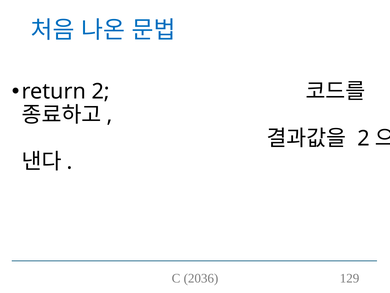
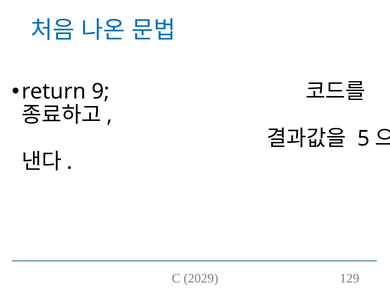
return 2: 2 -> 9 (101, 91)
2: 2 -> 5 (364, 138)
2036: 2036 -> 2029 (201, 278)
